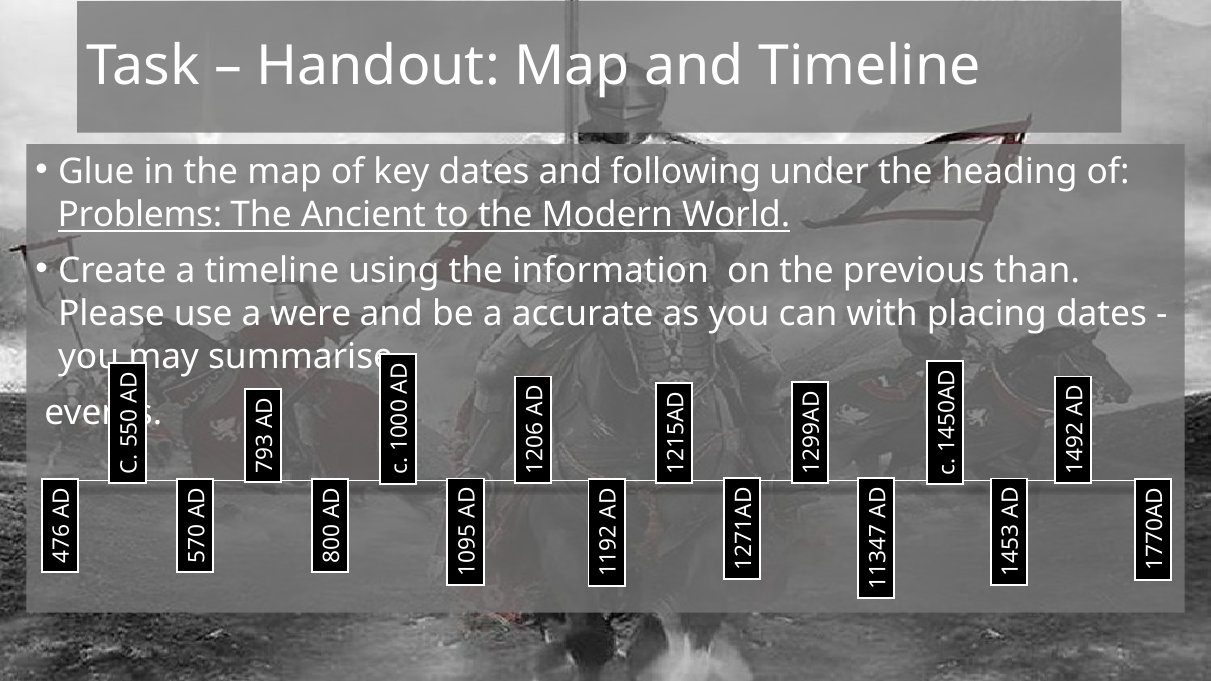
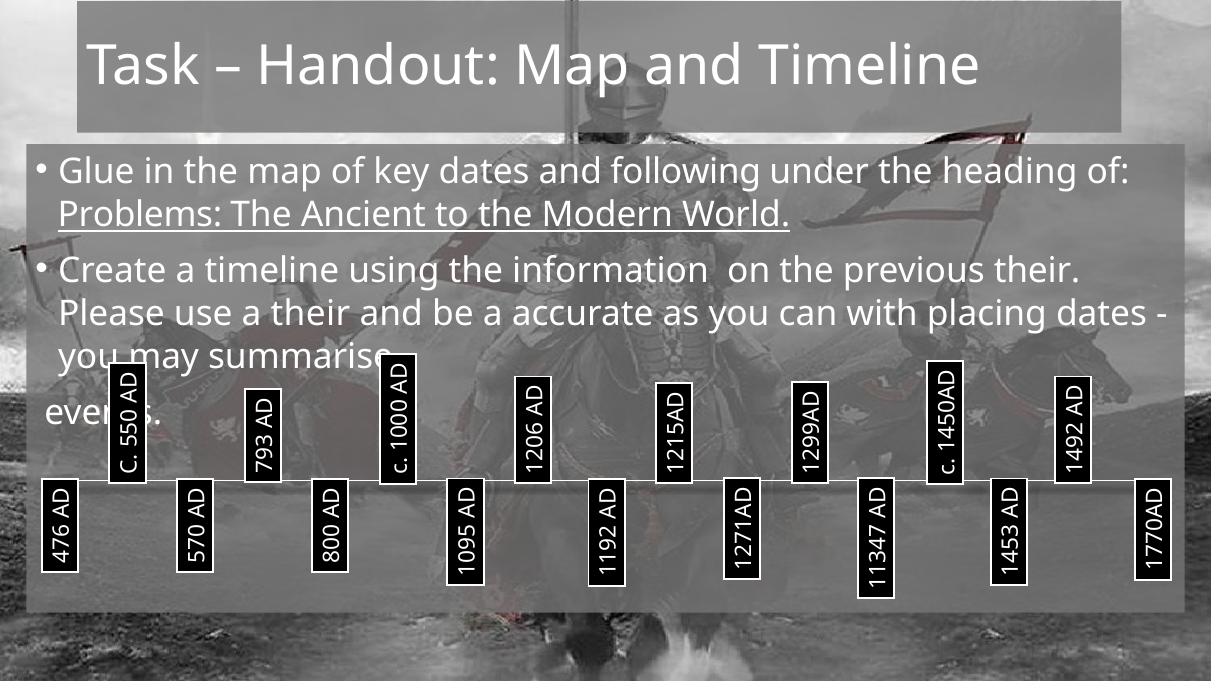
previous than: than -> their (1037, 271)
a were: were -> their (310, 314)
